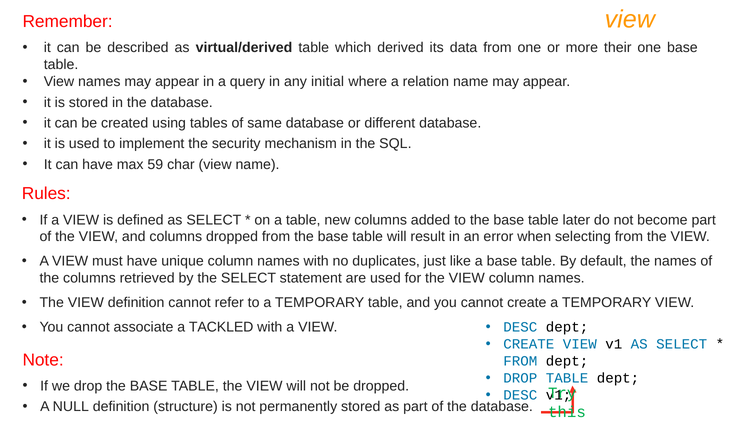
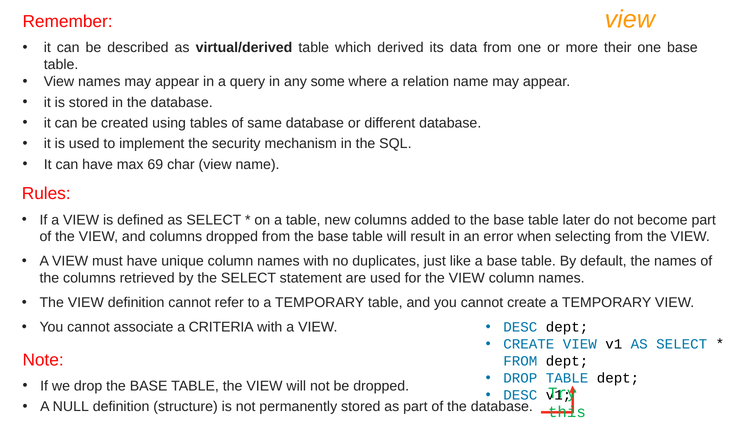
initial: initial -> some (328, 82)
59: 59 -> 69 (155, 165)
TACKLED: TACKLED -> CRITERIA (221, 328)
